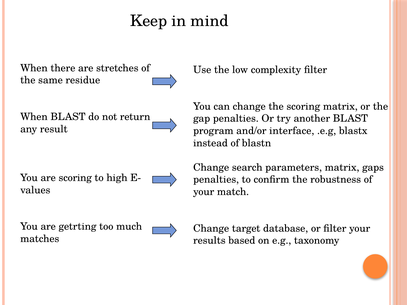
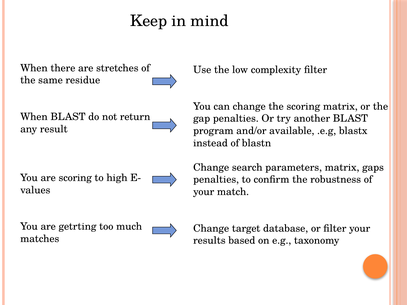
interface: interface -> available (292, 131)
